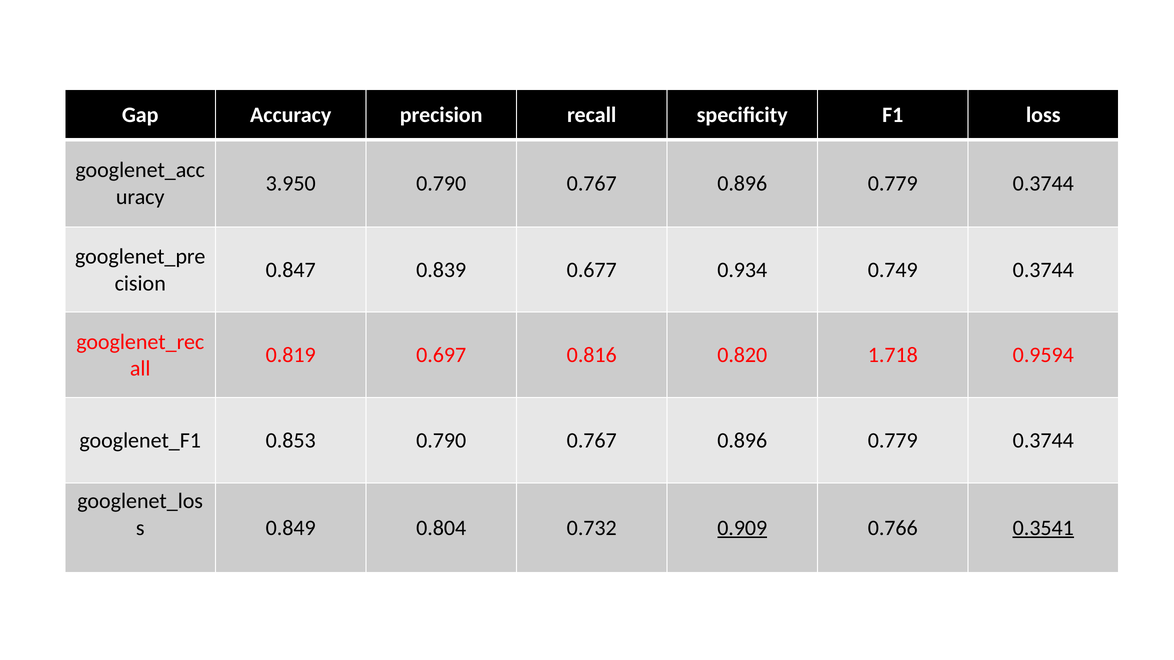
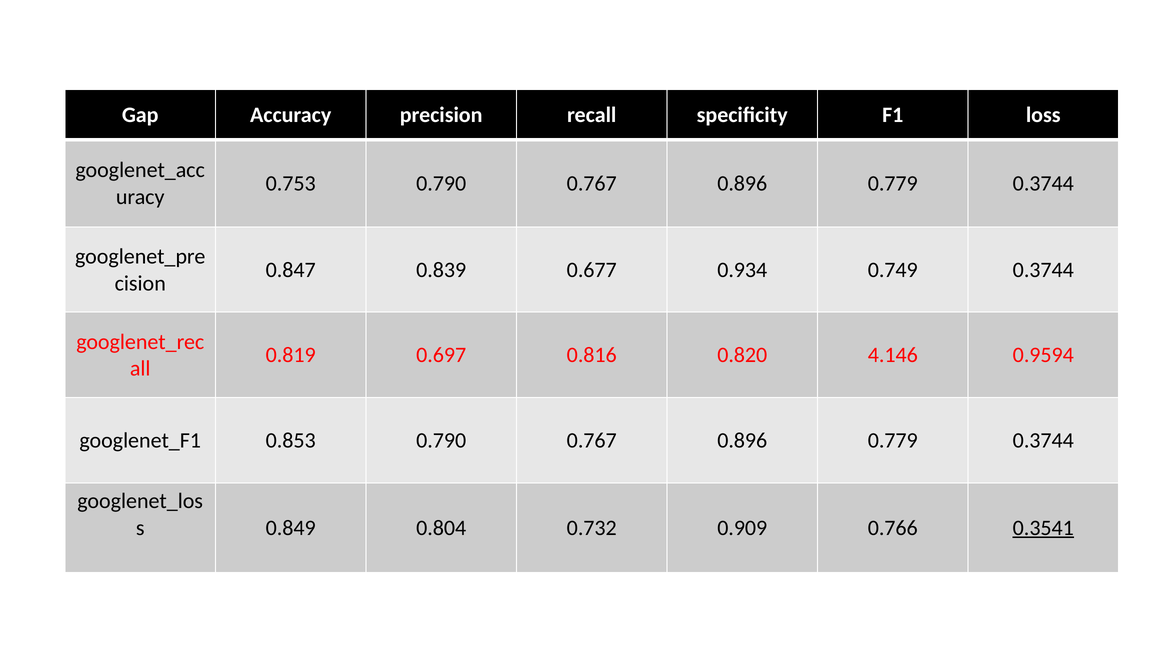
3.950: 3.950 -> 0.753 (291, 184)
1.718: 1.718 -> 4.146 (893, 355)
0.909 underline: present -> none (742, 528)
